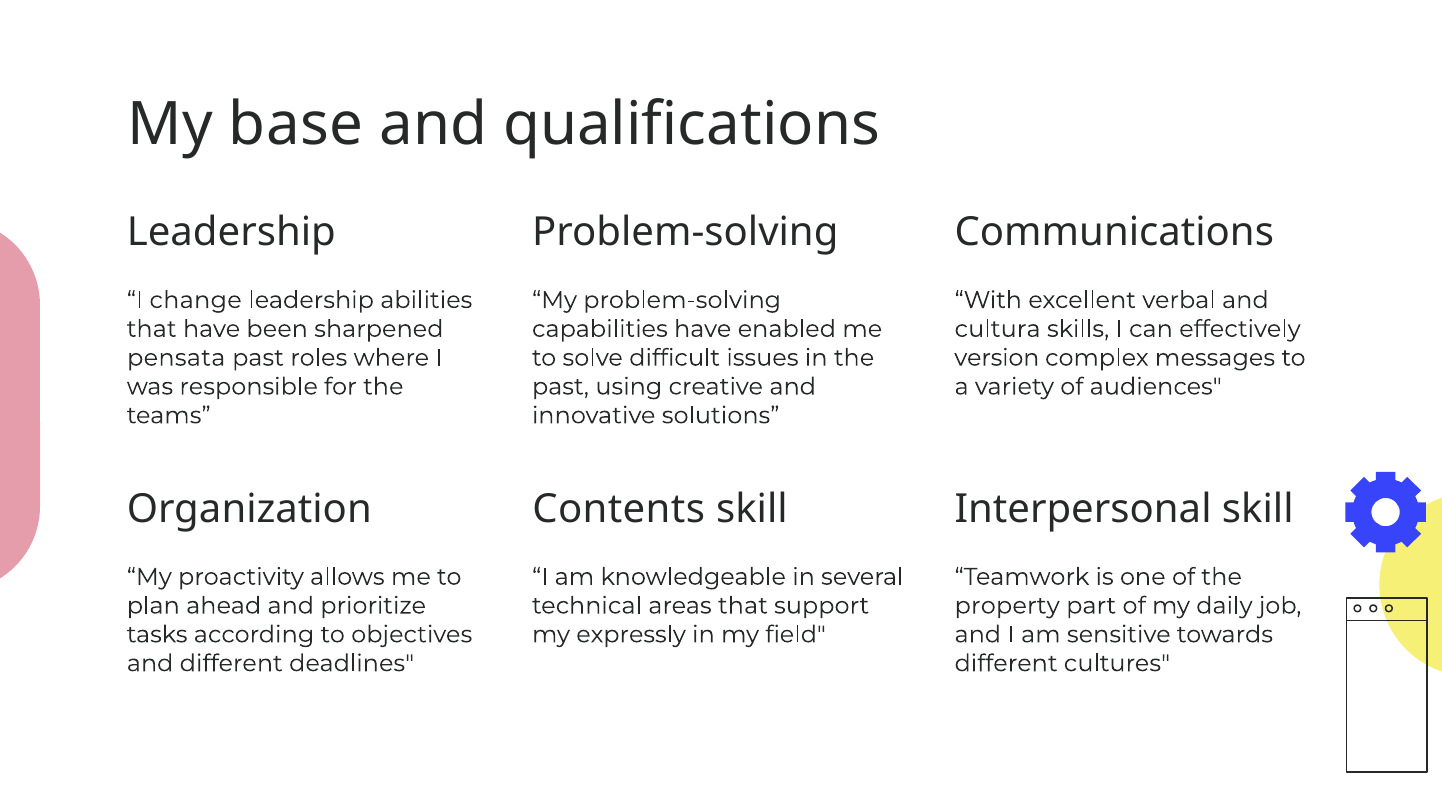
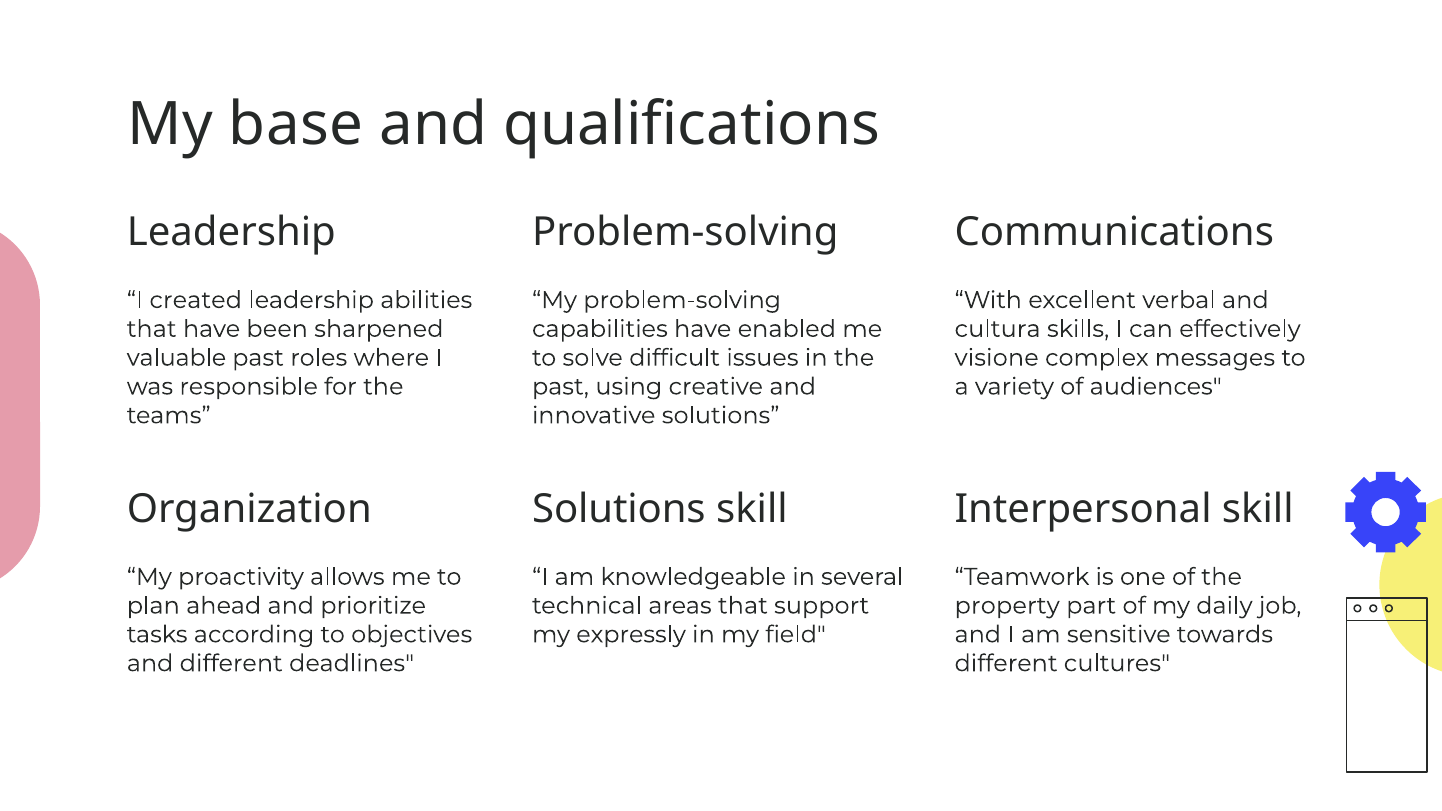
change: change -> created (196, 300)
pensata: pensata -> valuable (176, 358)
version: version -> visione (997, 358)
Organization Contents: Contents -> Solutions (619, 510)
